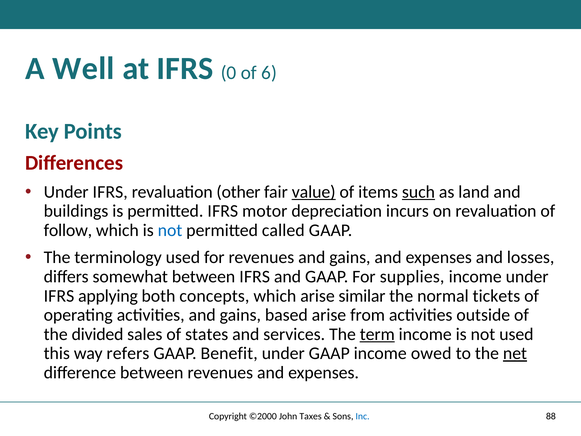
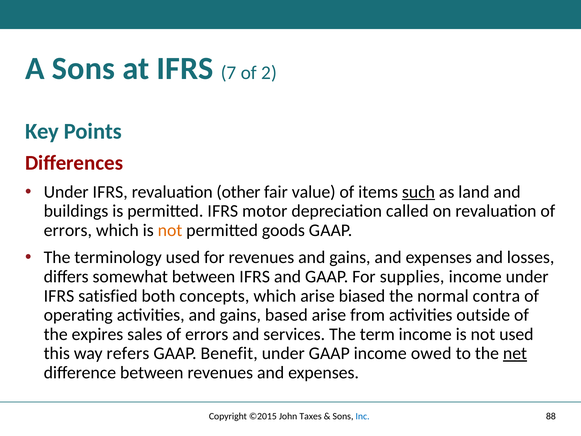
A Well: Well -> Sons (84, 69)
0: 0 -> 7 (229, 73)
6: 6 -> 2 (269, 73)
value underline: present -> none (314, 192)
incurs: incurs -> called (407, 211)
follow: follow -> errors (68, 230)
not colour: blue -> orange (170, 230)
called: called -> goods (283, 230)
applying: applying -> satisfied (108, 296)
similar: similar -> biased (362, 296)
tickets: tickets -> contra (496, 296)
divided: divided -> expires (97, 334)
sales of states: states -> errors (207, 334)
term underline: present -> none (377, 334)
©2000: ©2000 -> ©2015 (263, 416)
